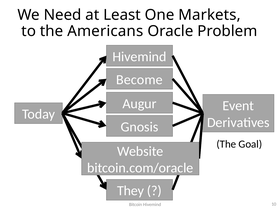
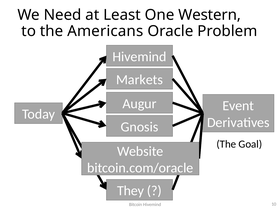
Markets: Markets -> Western (210, 15)
Become: Become -> Markets (139, 80)
